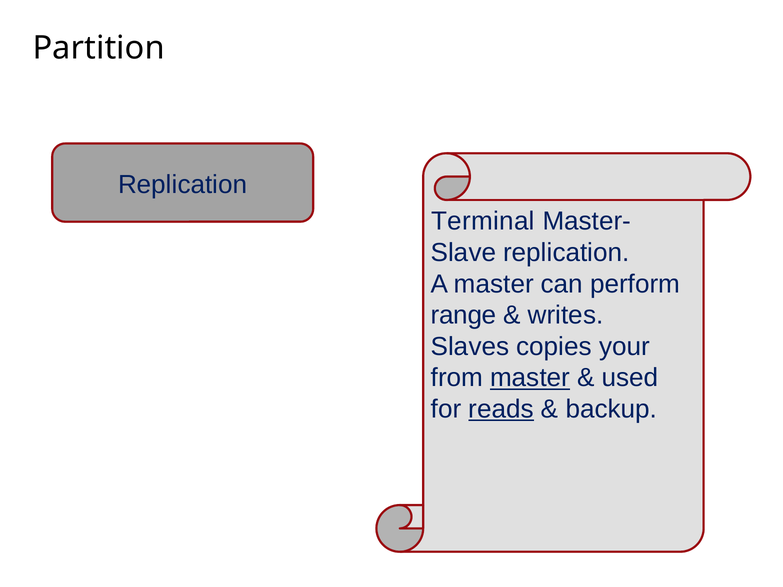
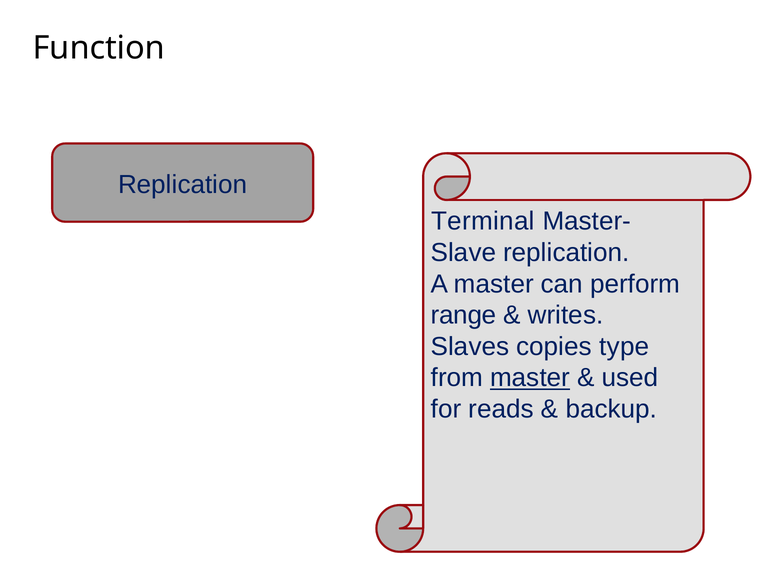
Partition: Partition -> Function (99, 48)
your: your -> type (624, 347)
reads underline: present -> none (501, 409)
